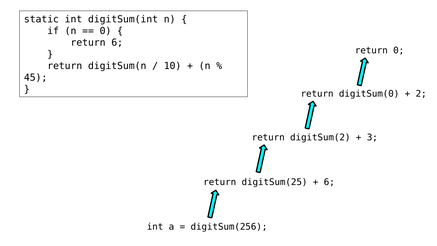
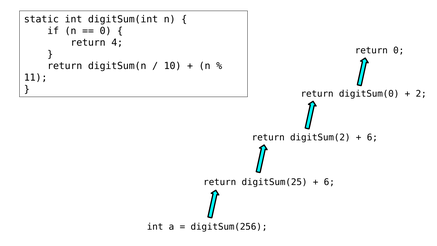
return 6: 6 -> 4 (117, 43)
45: 45 -> 11 (36, 78)
3: 3 -> 6 (372, 137)
